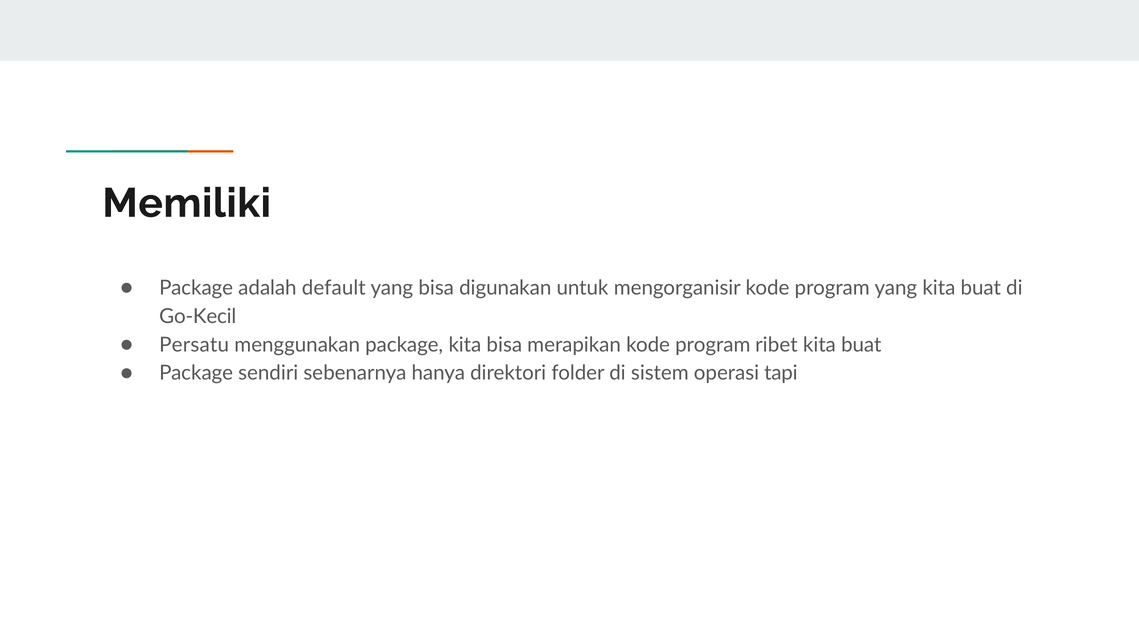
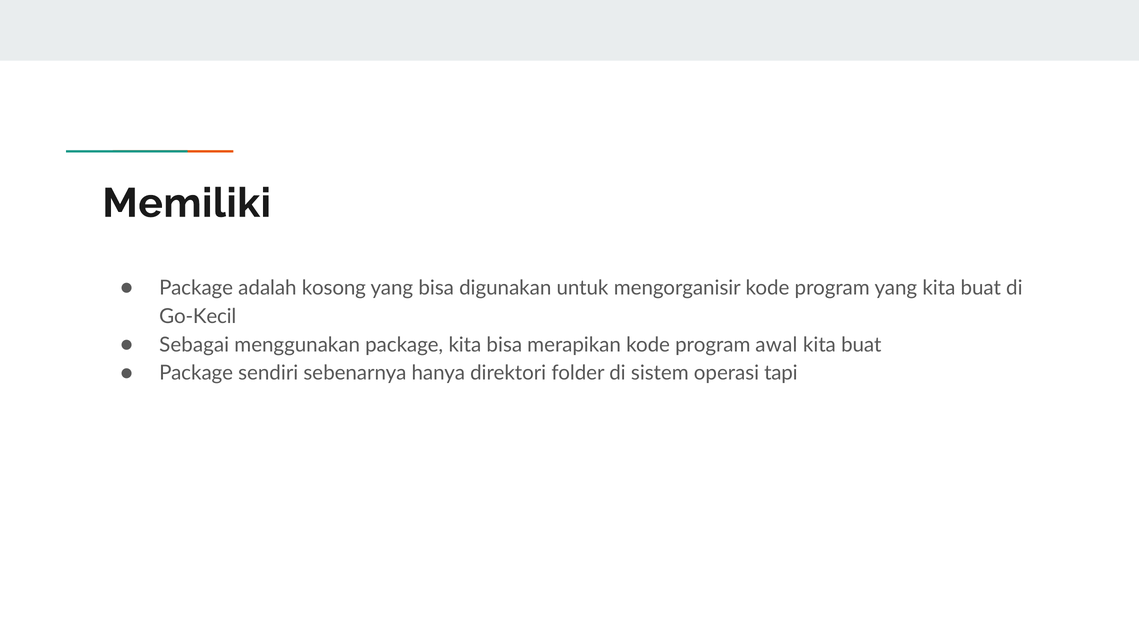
default: default -> kosong (334, 288)
Persatu: Persatu -> Sebagai (194, 345)
ribet: ribet -> awal (776, 345)
